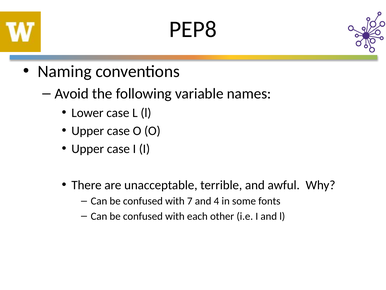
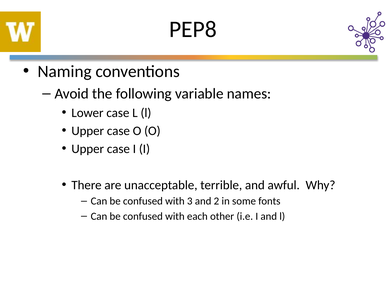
7: 7 -> 3 (190, 201)
4: 4 -> 2 (216, 201)
